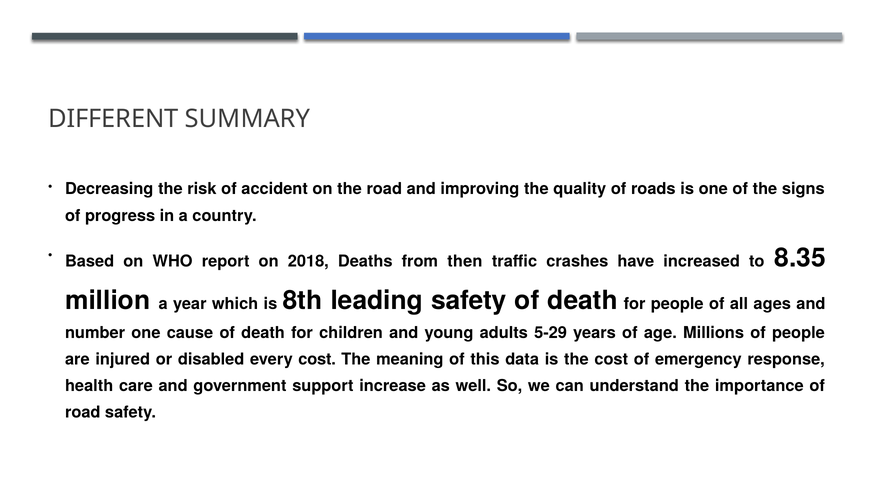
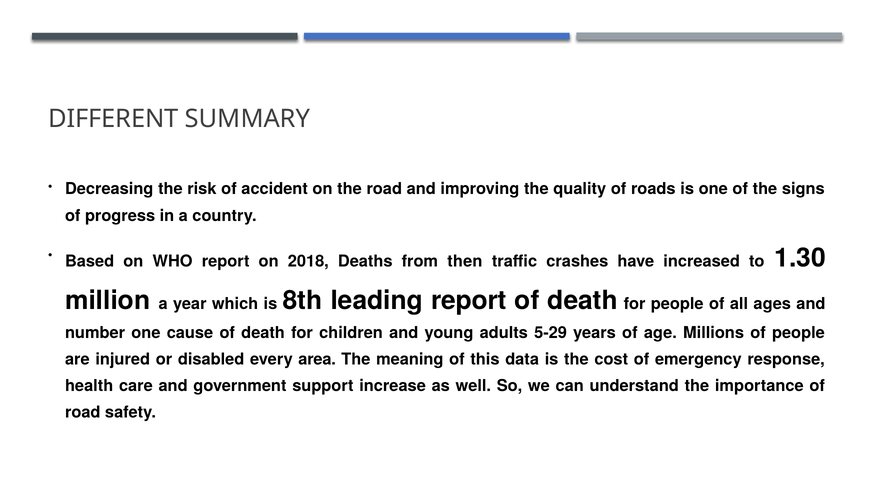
8.35: 8.35 -> 1.30 (800, 258)
leading safety: safety -> report (469, 301)
every cost: cost -> area (317, 359)
